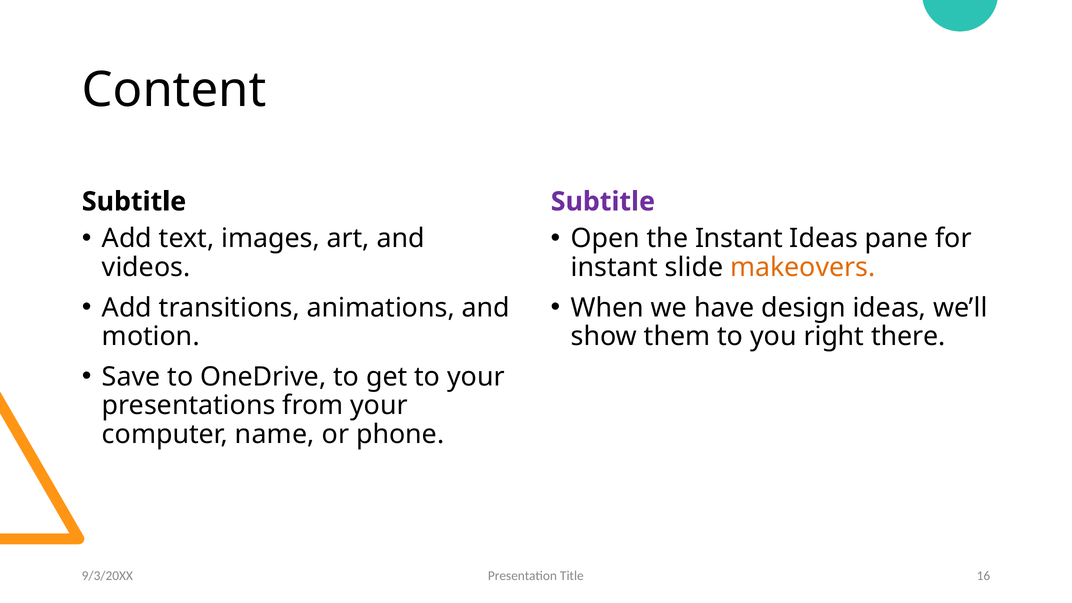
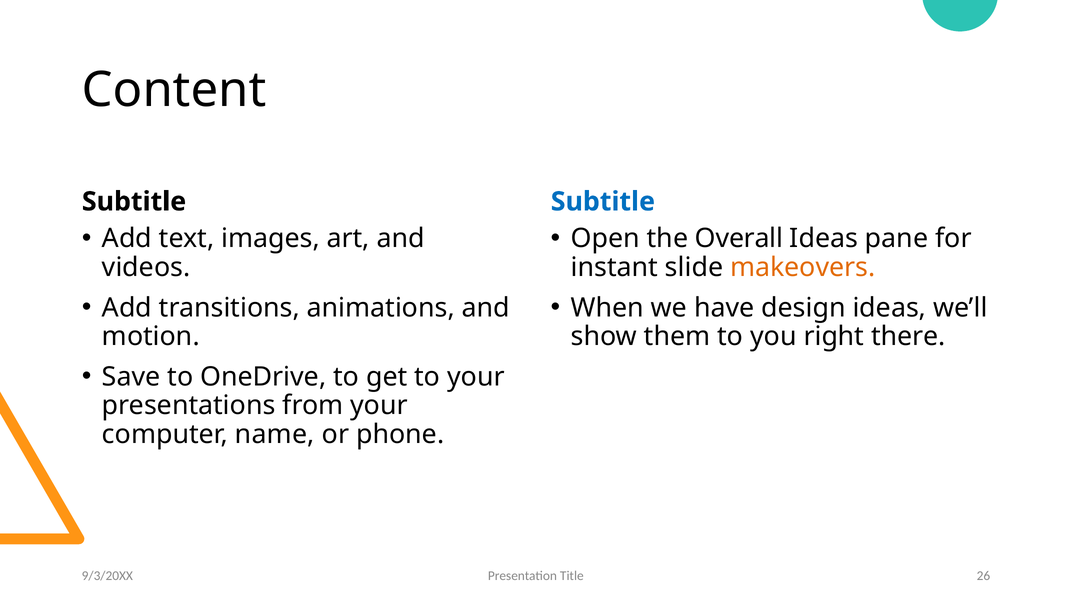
Subtitle colour: purple -> blue (603, 202)
the Instant: Instant -> Overall (739, 239)
16: 16 -> 26 (983, 576)
